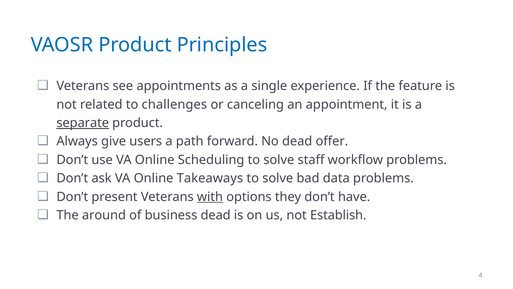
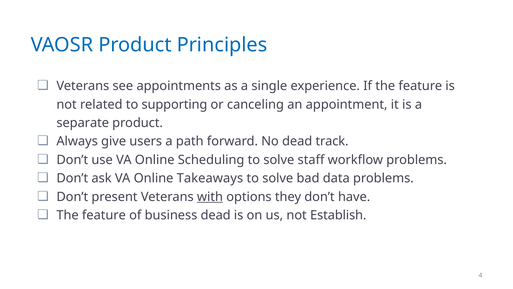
challenges: challenges -> supporting (174, 104)
separate underline: present -> none (83, 123)
offer: offer -> track (332, 141)
around: around -> feature (104, 215)
